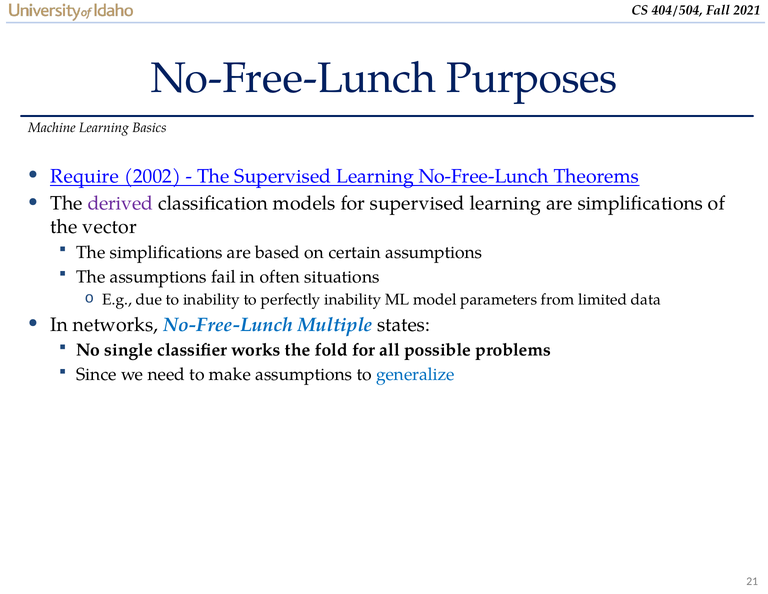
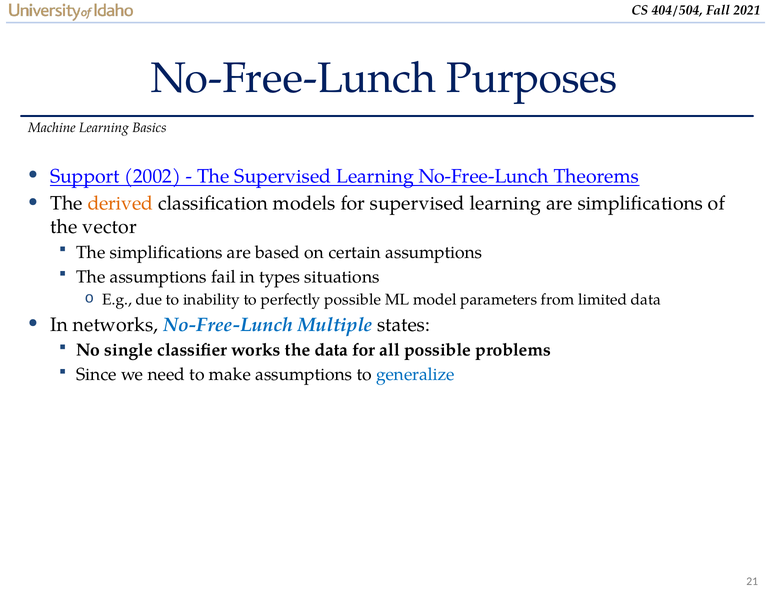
Require: Require -> Support (85, 176)
derived colour: purple -> orange (120, 203)
often: often -> types (280, 277)
perfectly inability: inability -> possible (353, 299)
the fold: fold -> data (331, 350)
